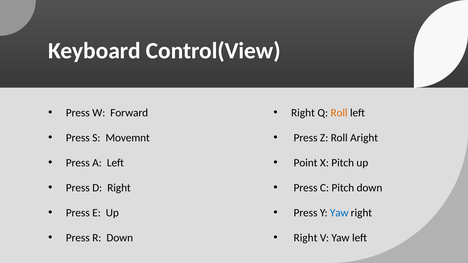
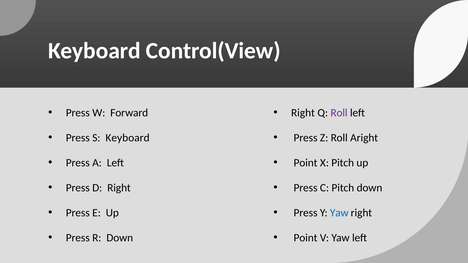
Roll colour: orange -> purple (339, 113)
S Movemnt: Movemnt -> Keyboard (128, 138)
Right: Right -> Point (306, 238)
